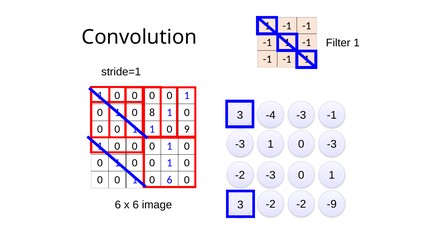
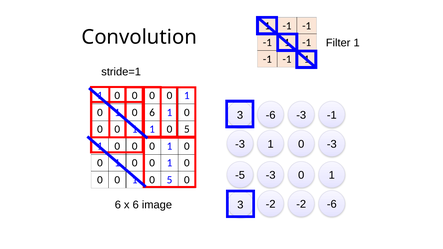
8: 8 -> 6 (152, 113)
3 -4: -4 -> -6 (271, 115)
9: 9 -> 5 (187, 129)
-2: -2 -> -5 (240, 175)
6: 6 -> 5 (169, 180)
-2 -9: -9 -> -6 (332, 204)
